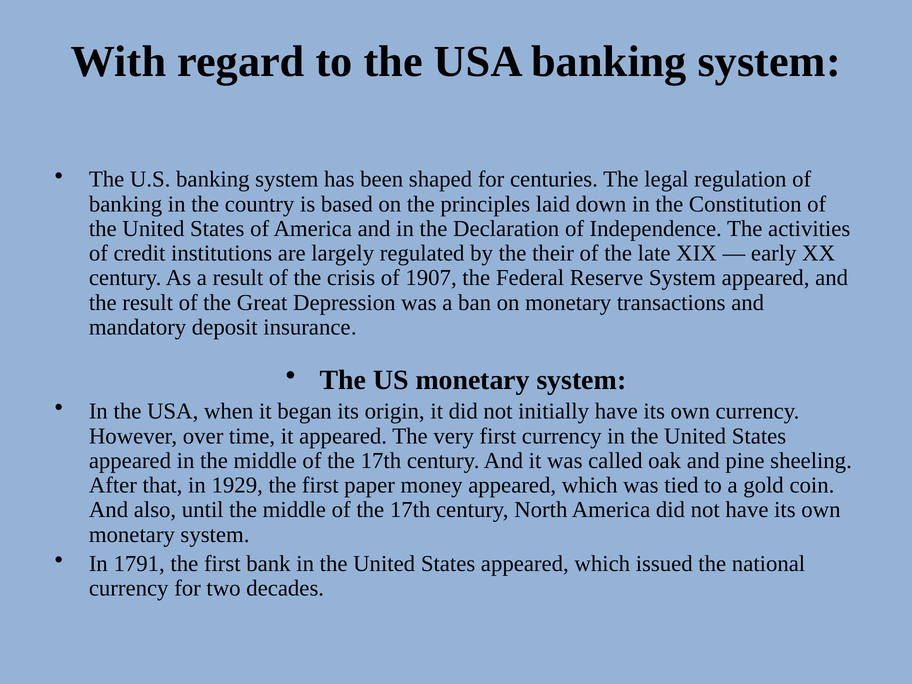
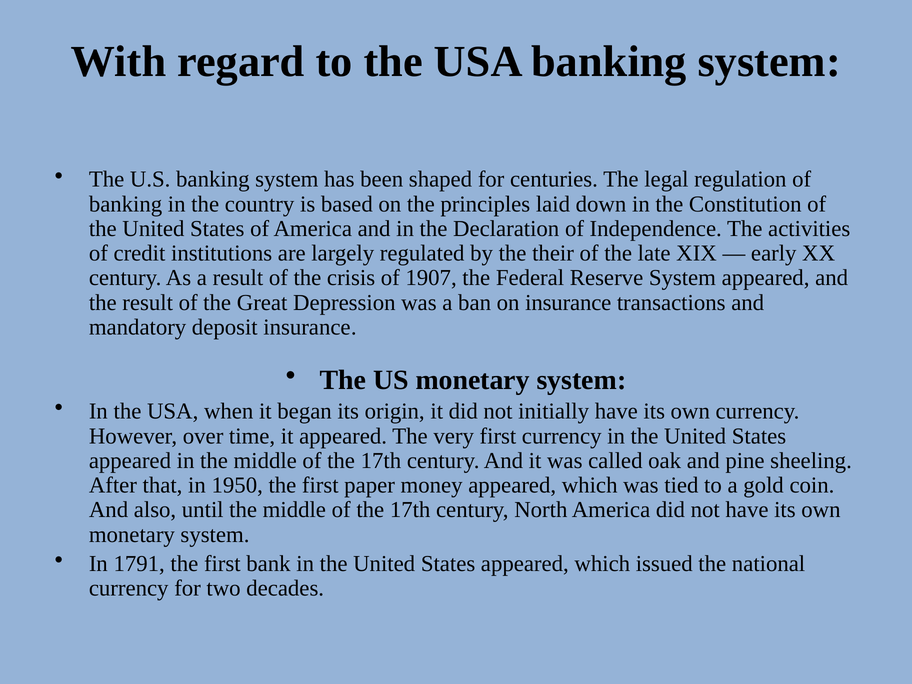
on monetary: monetary -> insurance (568, 303)
1929: 1929 -> 1950 (237, 485)
